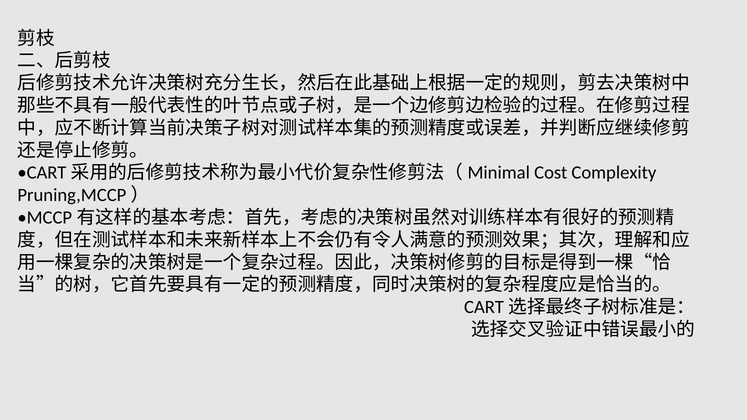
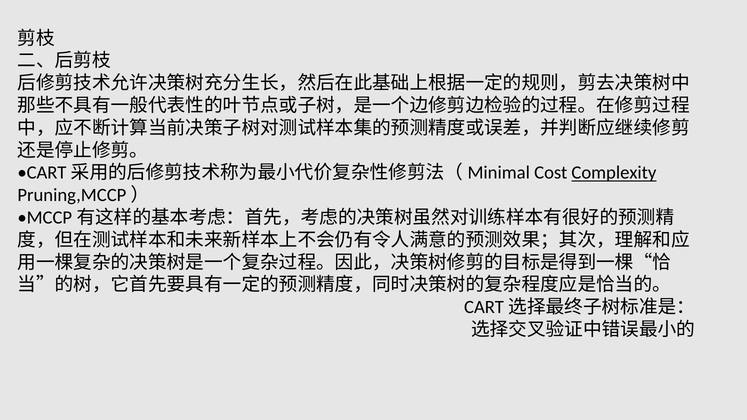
Complexity underline: none -> present (614, 173)
